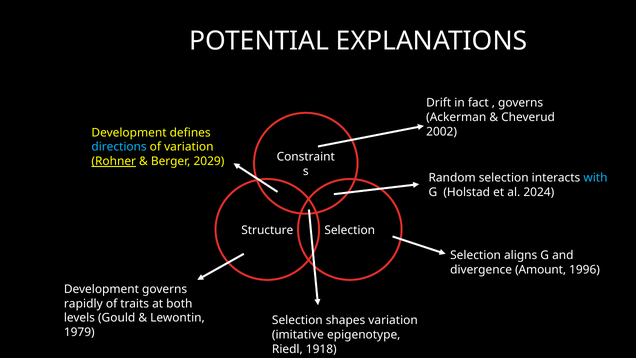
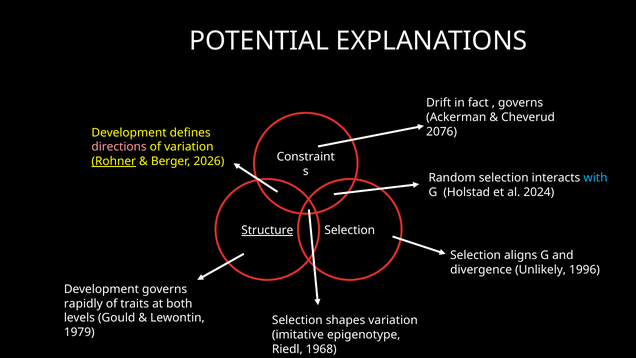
2002: 2002 -> 2076 (442, 132)
directions colour: light blue -> pink (119, 147)
2029: 2029 -> 2026 (209, 161)
Structure underline: none -> present (267, 230)
Amount: Amount -> Unlikely (541, 270)
1918: 1918 -> 1968 (321, 349)
